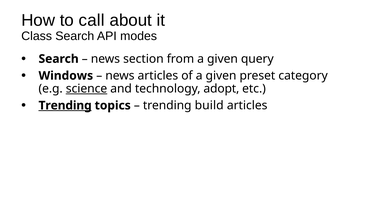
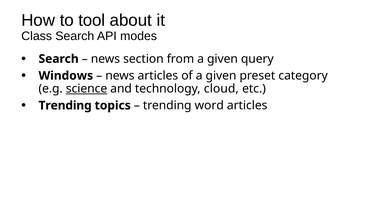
call: call -> tool (92, 20)
adopt: adopt -> cloud (221, 89)
Trending underline: present -> none (65, 105)
build: build -> word (209, 105)
